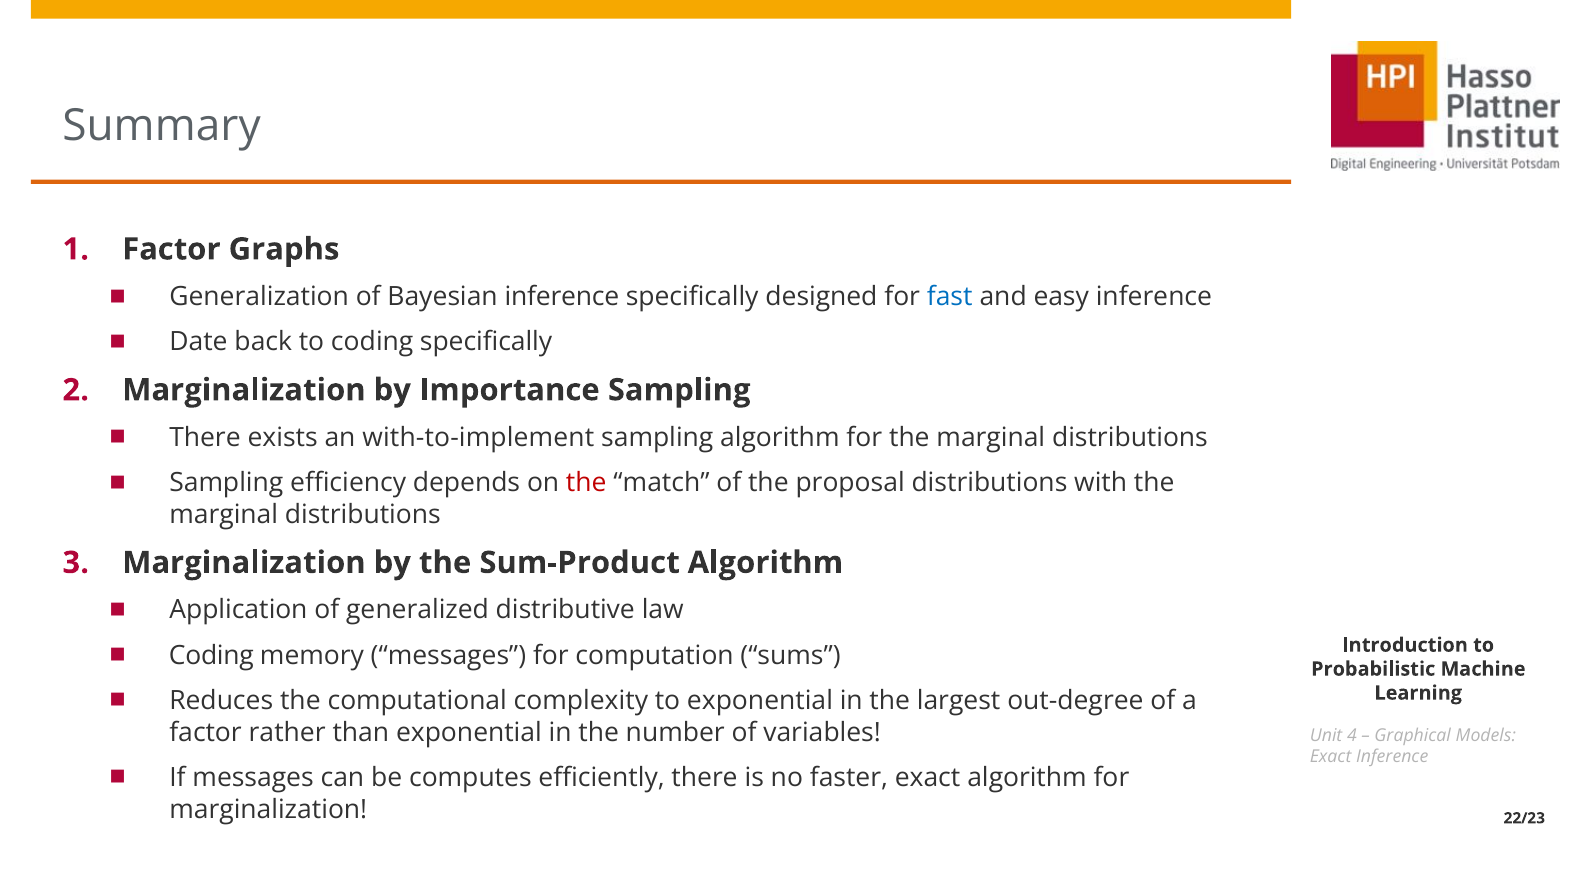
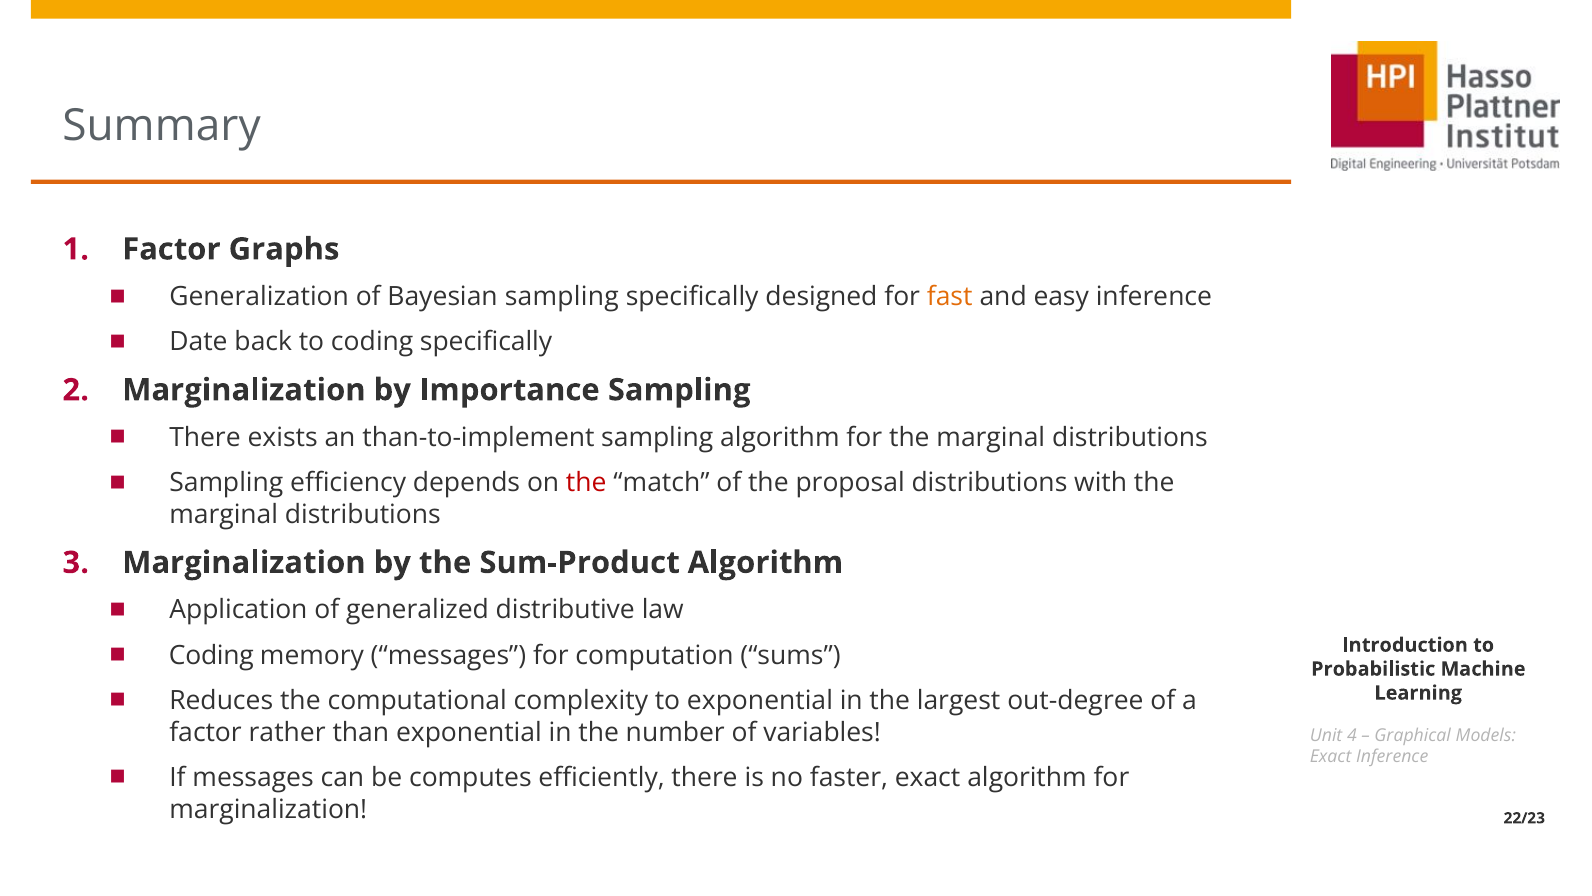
Bayesian inference: inference -> sampling (562, 297)
fast colour: blue -> orange (950, 297)
with-to-implement: with-to-implement -> than-to-implement (478, 437)
